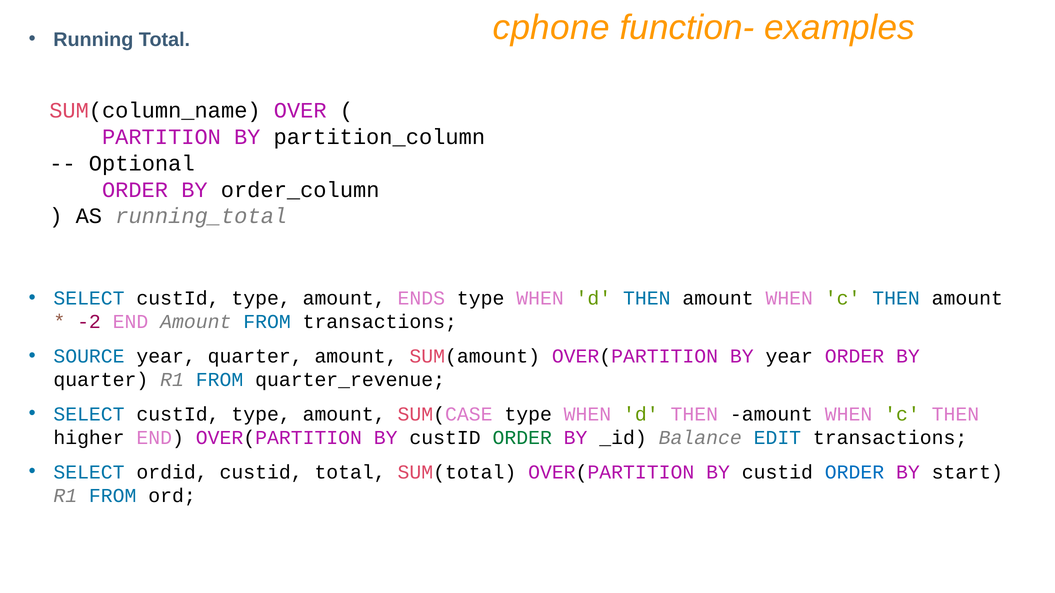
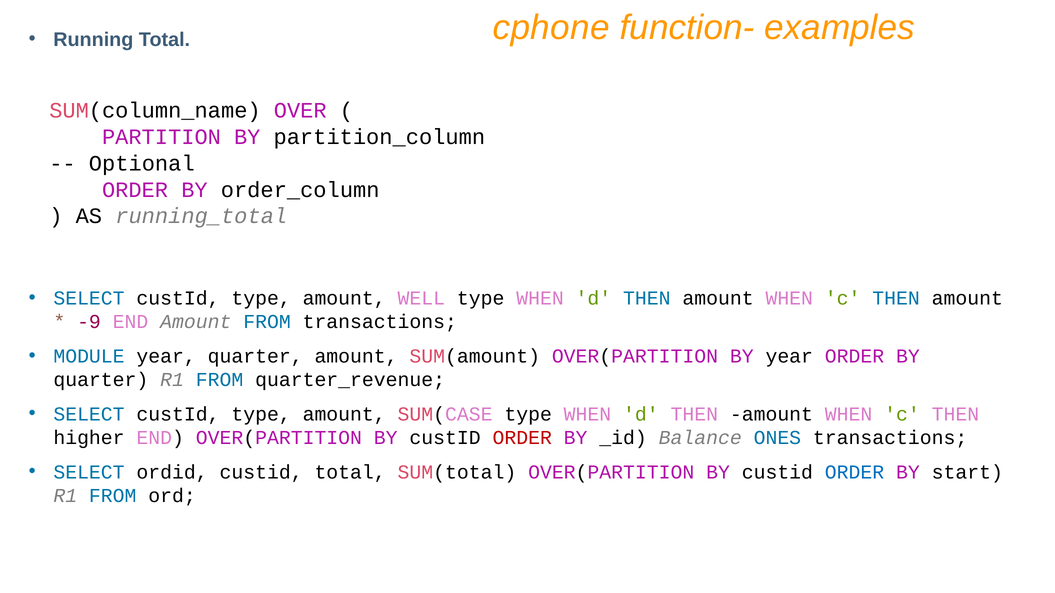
ENDS: ENDS -> WELL (421, 298)
-2: -2 -> -9 (89, 322)
SOURCE: SOURCE -> MODULE (89, 356)
ORDER colour: green -> red (522, 438)
EDIT: EDIT -> ONES (777, 438)
